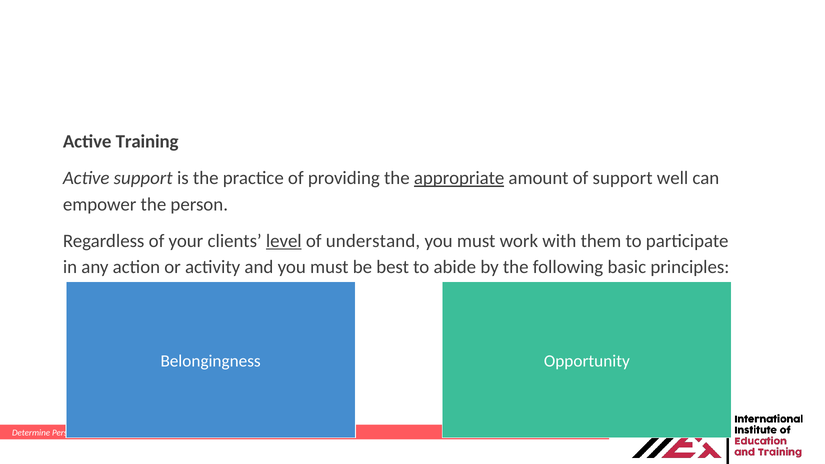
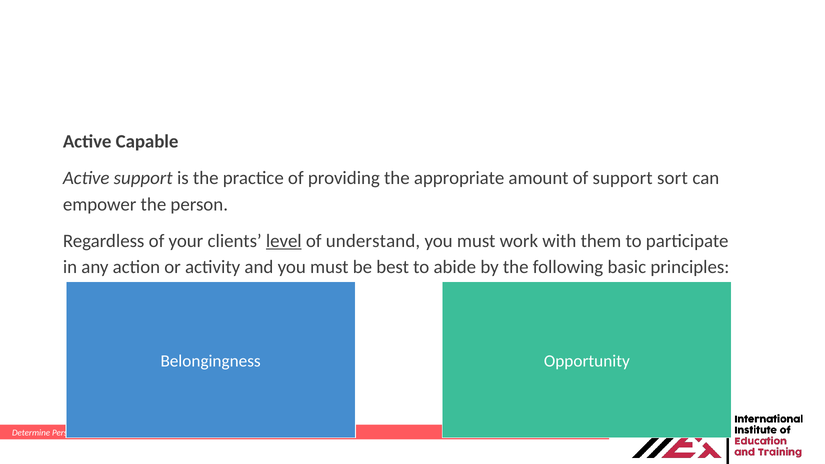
Training: Training -> Capable (147, 142)
appropriate underline: present -> none (459, 178)
well: well -> sort (672, 178)
